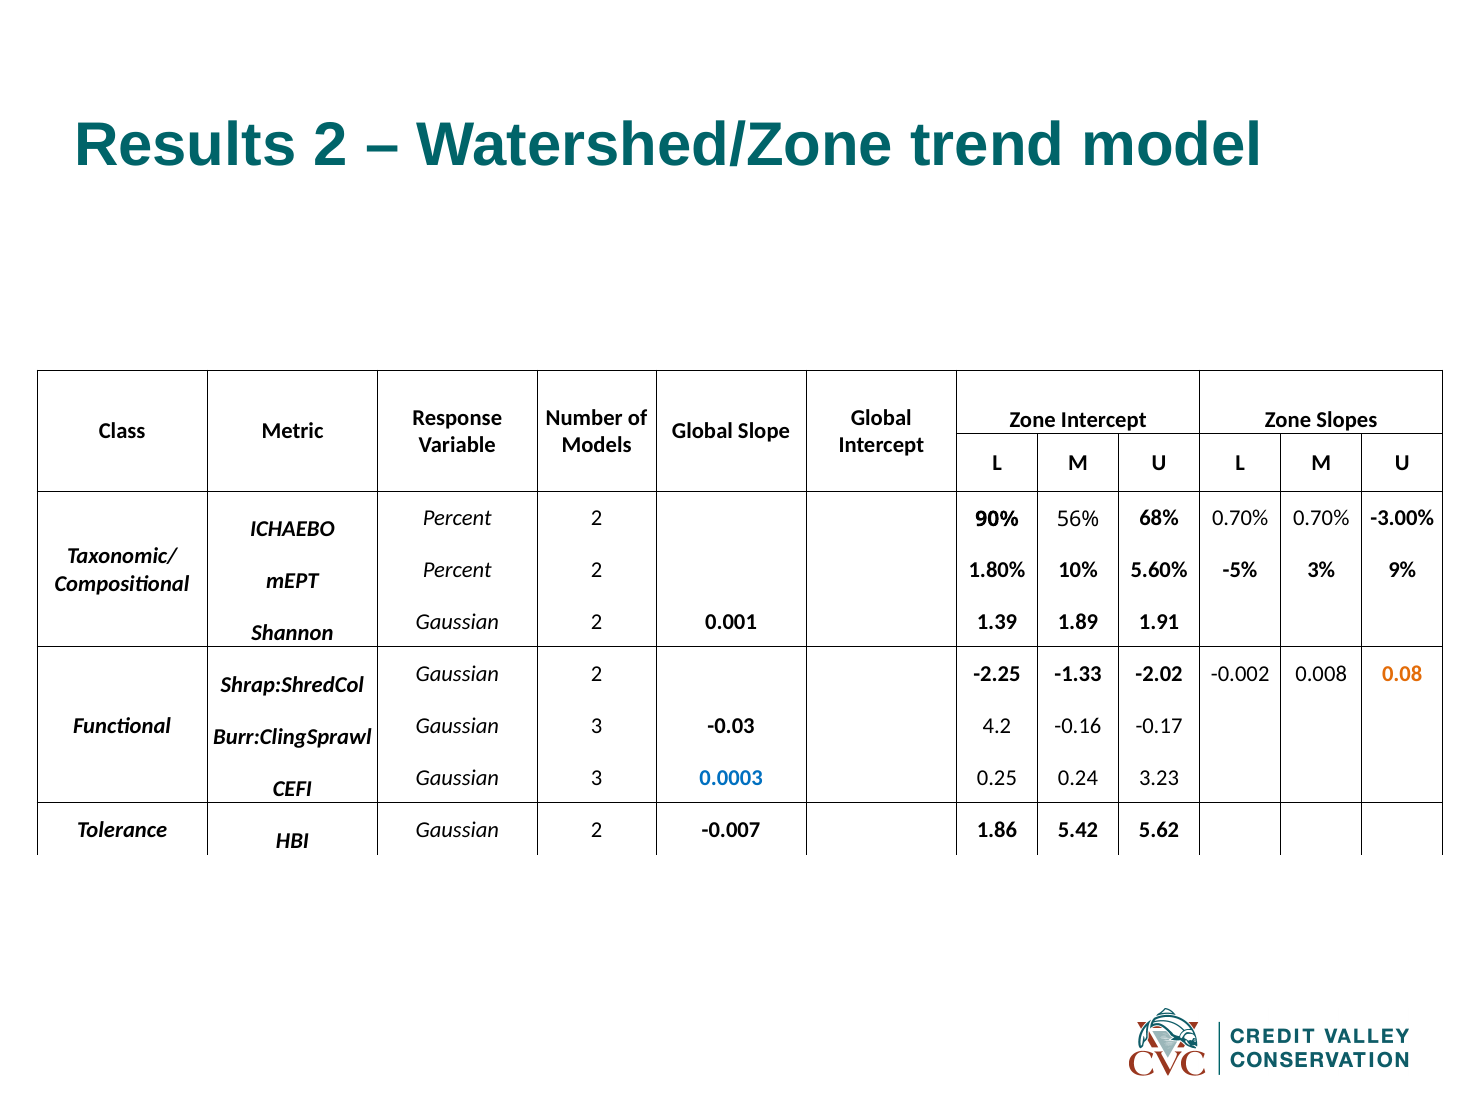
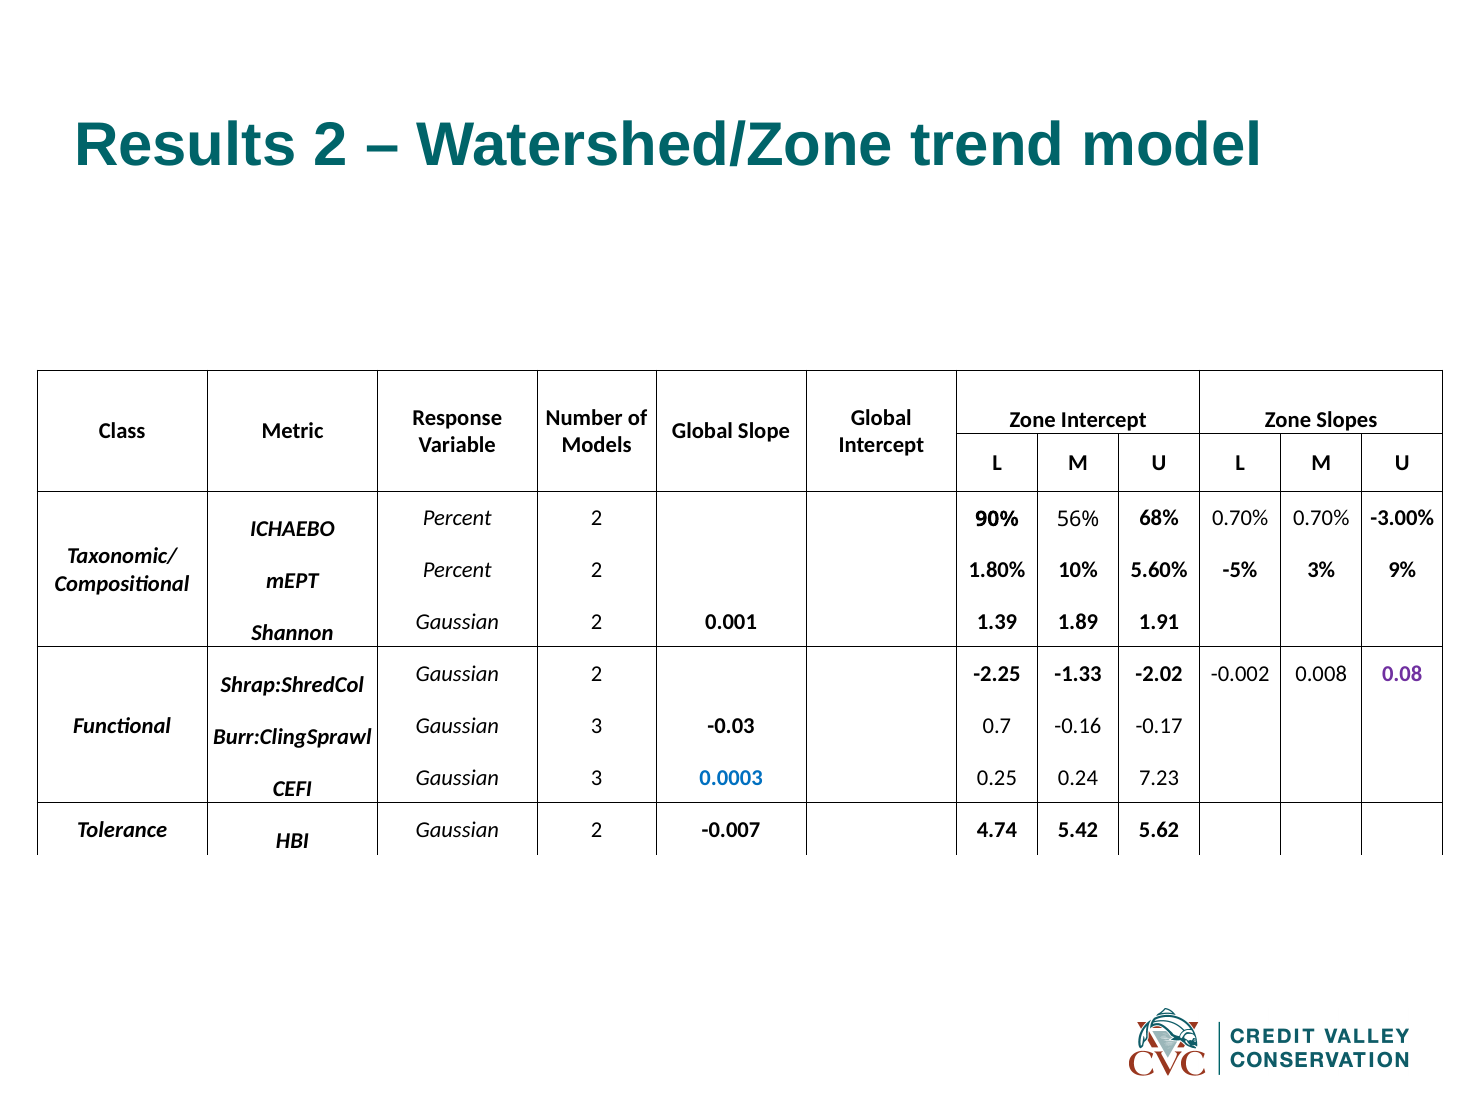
0.08 colour: orange -> purple (1402, 674)
4.2: 4.2 -> 0.7 (997, 726)
3.23: 3.23 -> 7.23 (1159, 778)
1.86: 1.86 -> 4.74 (997, 830)
